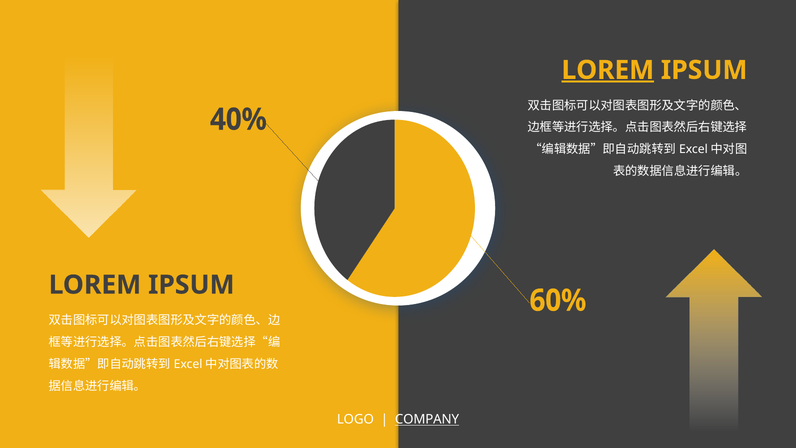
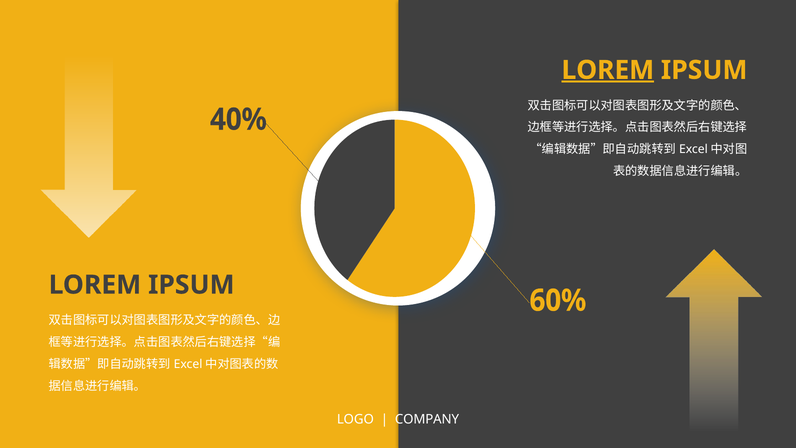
COMPANY underline: present -> none (427, 419)
